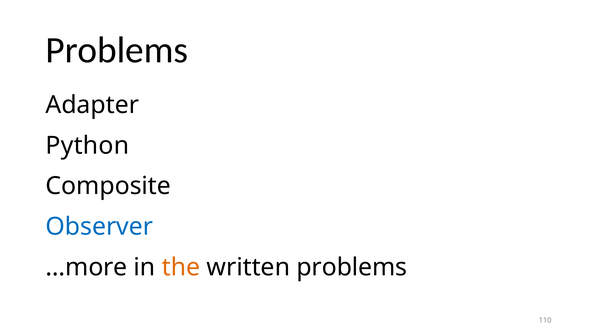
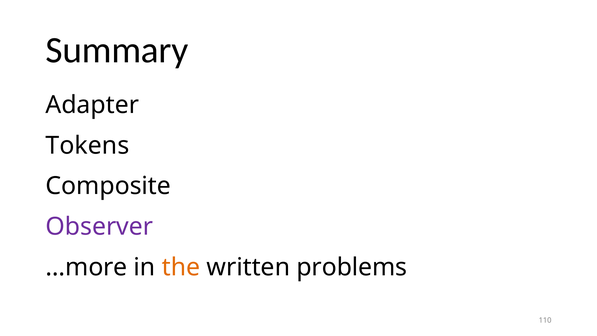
Problems: Problems -> Summary (117, 50)
Python: Python -> Tokens (87, 145)
Observer colour: blue -> purple (99, 227)
